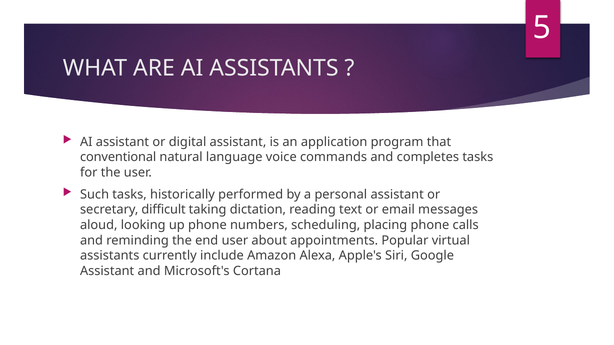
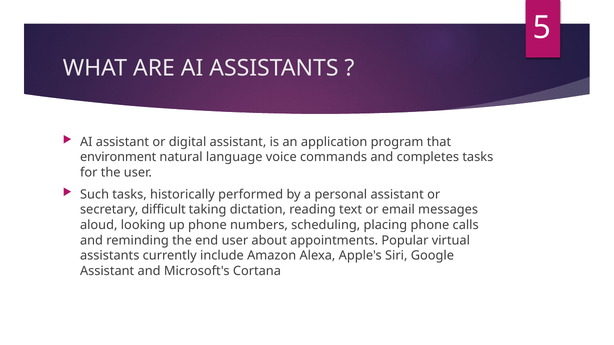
conventional: conventional -> environment (118, 157)
